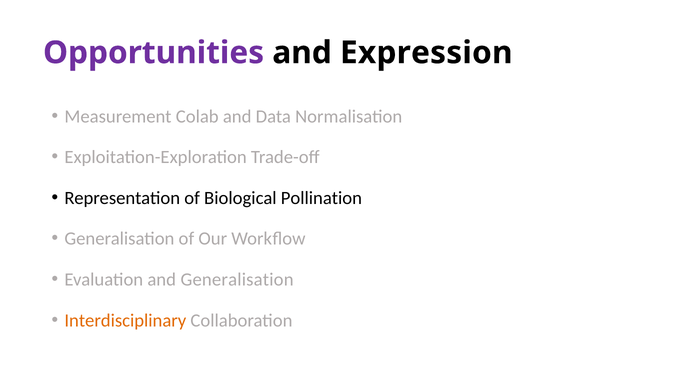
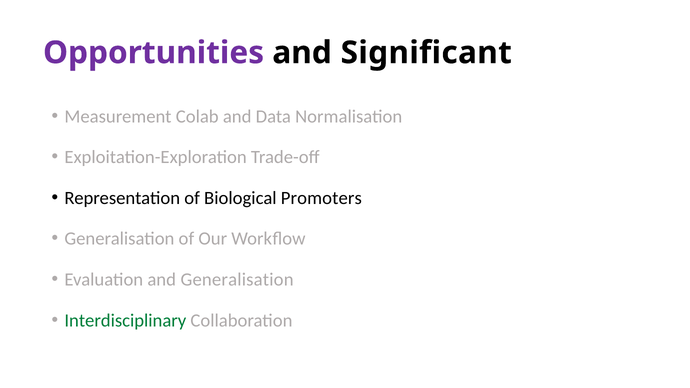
Expression: Expression -> Significant (426, 53)
Pollination: Pollination -> Promoters (321, 198)
Interdisciplinary colour: orange -> green (125, 321)
